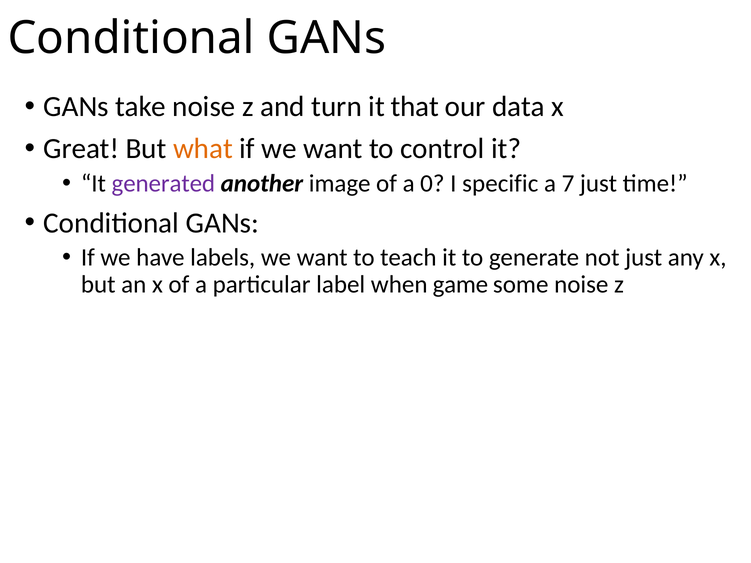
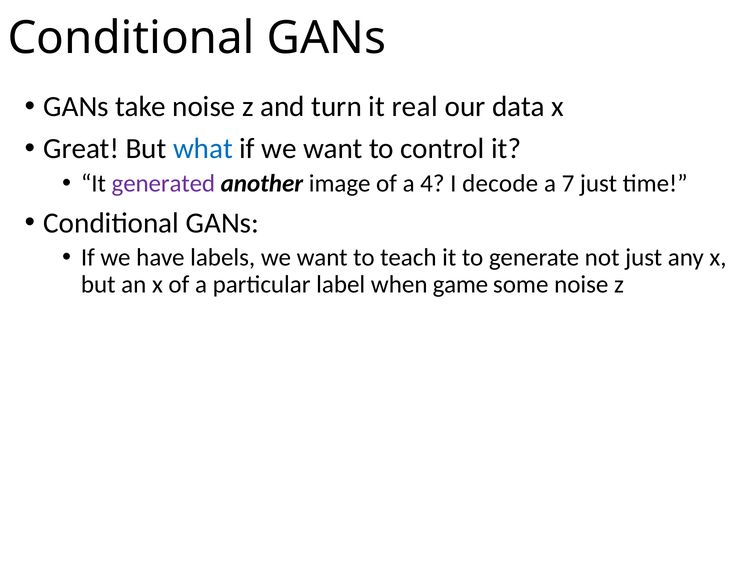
that: that -> real (415, 107)
what colour: orange -> blue (203, 149)
0: 0 -> 4 (432, 183)
specific: specific -> decode (500, 183)
